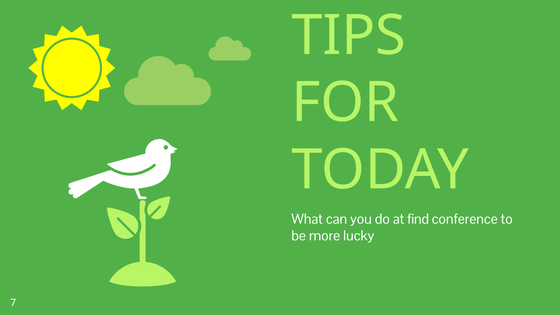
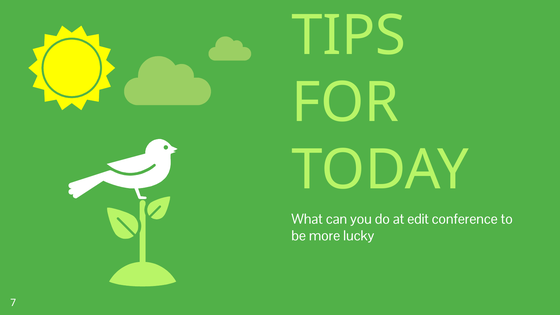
find: find -> edit (418, 219)
